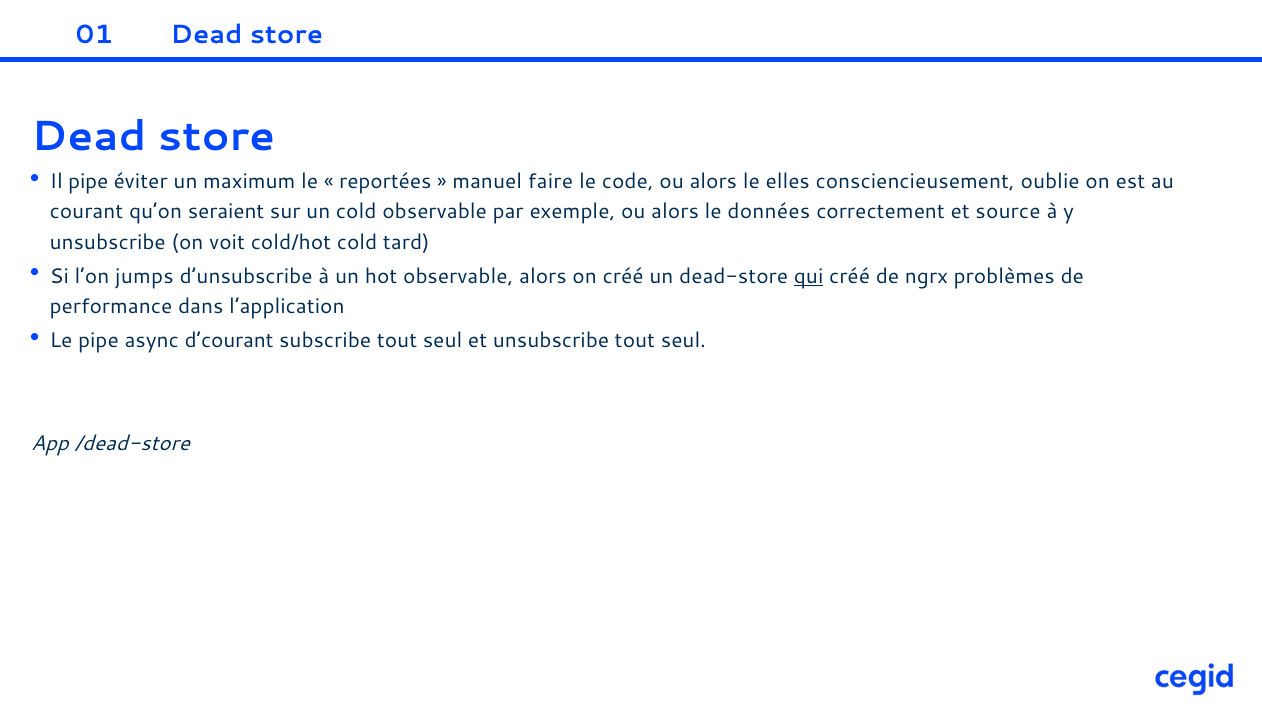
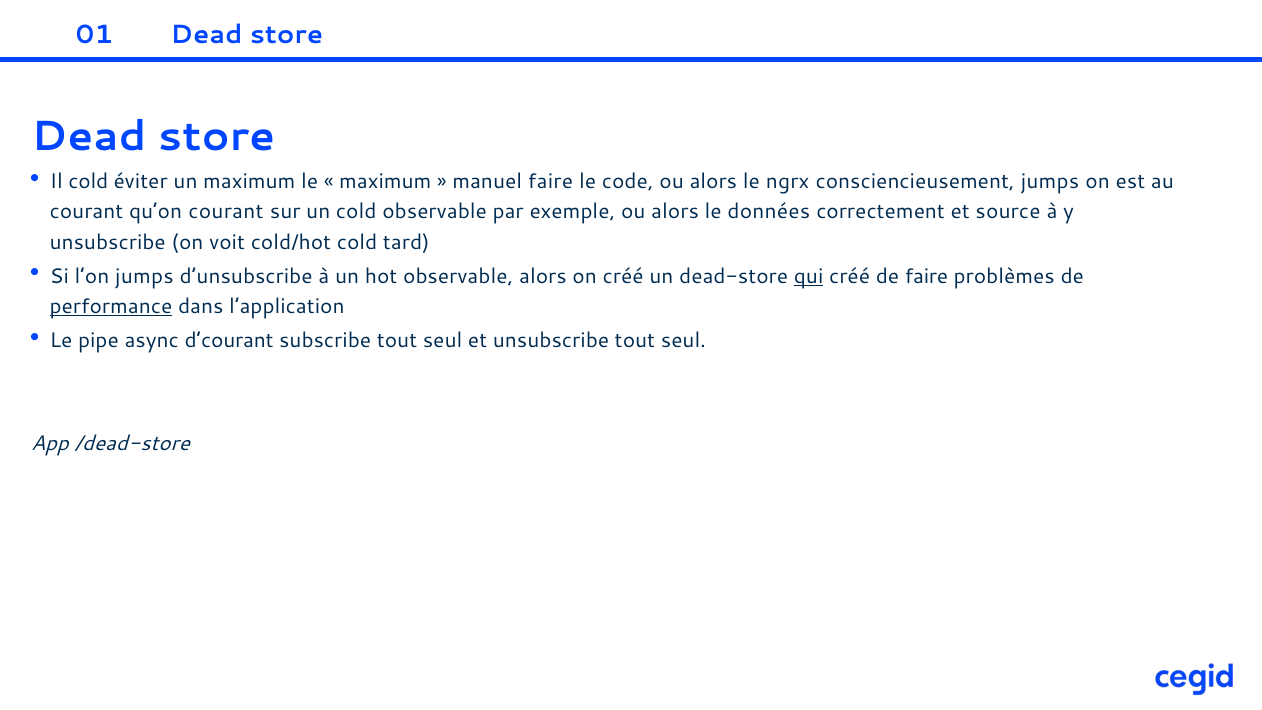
Il pipe: pipe -> cold (88, 182)
reportées: reportées -> maximum (385, 182)
elles: elles -> ngrx (788, 182)
consciencieusement oublie: oublie -> jumps (1050, 182)
qu’on seraient: seraient -> courant (226, 212)
de ngrx: ngrx -> faire (927, 276)
performance underline: none -> present (111, 307)
